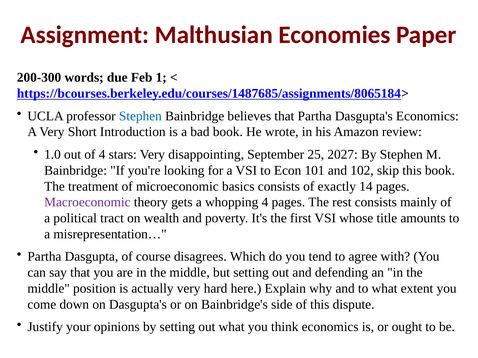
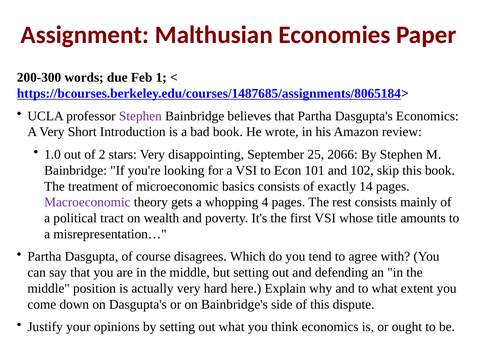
Stephen colour: blue -> purple (140, 116)
of 4: 4 -> 2 (102, 155)
2027: 2027 -> 2066 (343, 155)
